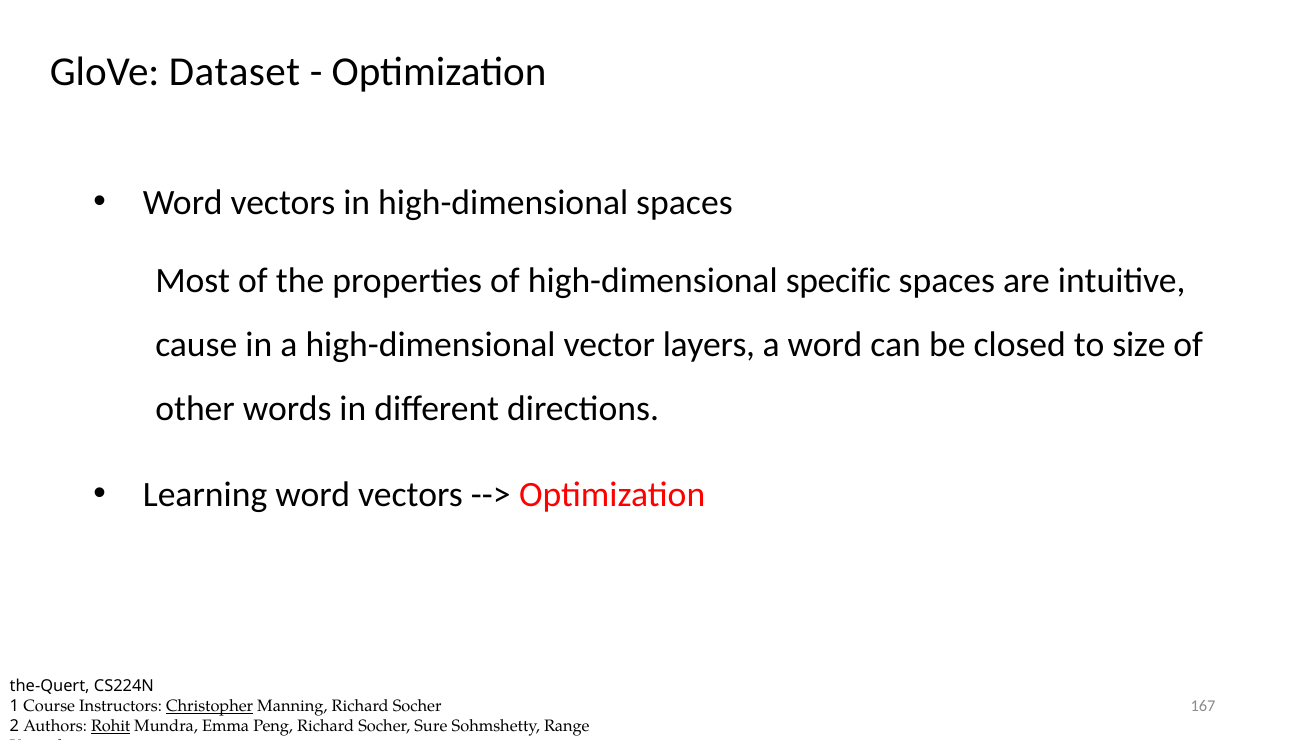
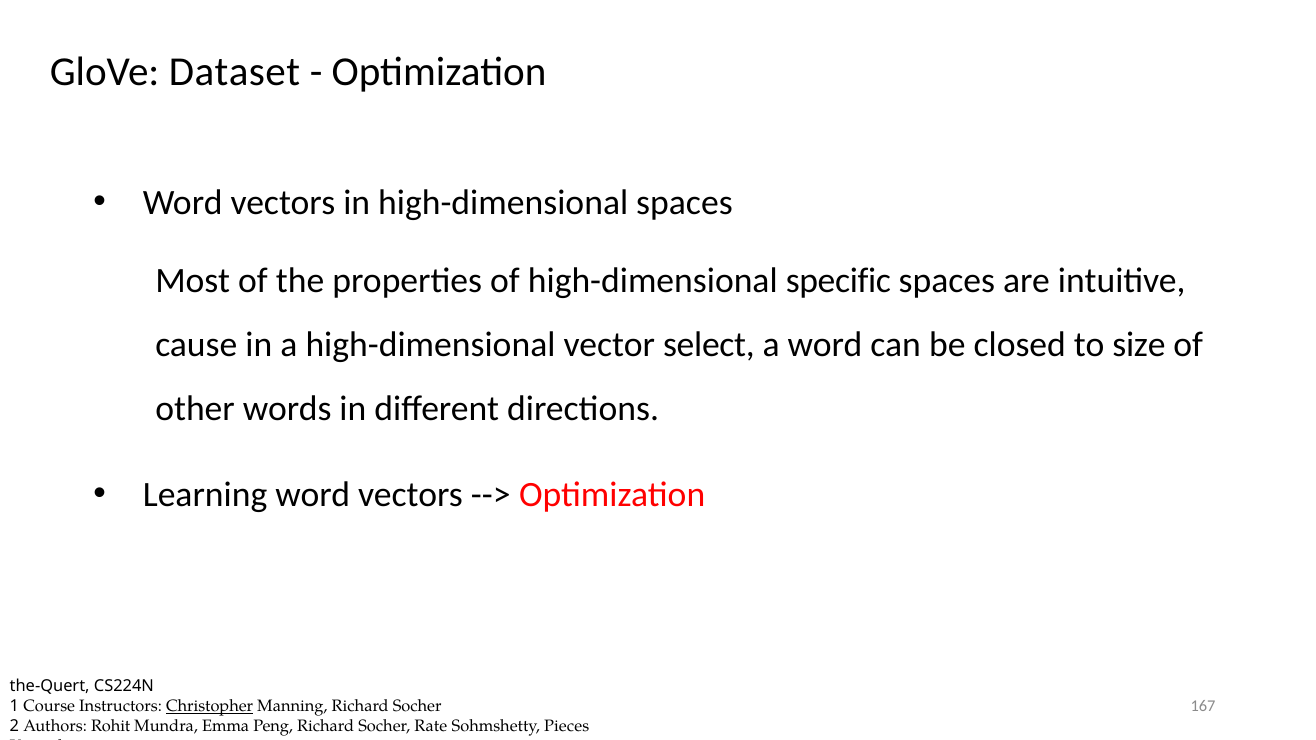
layers: layers -> select (709, 345)
Rohit underline: present -> none (111, 726)
Sure: Sure -> Rate (431, 726)
Range: Range -> Pieces (567, 726)
